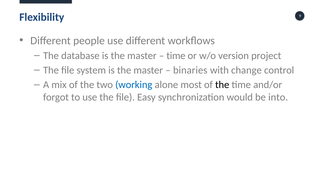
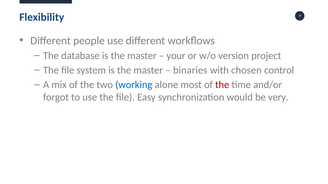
time: time -> your (176, 56)
change: change -> chosen (246, 70)
the colour: black -> red (222, 85)
into: into -> very (278, 97)
